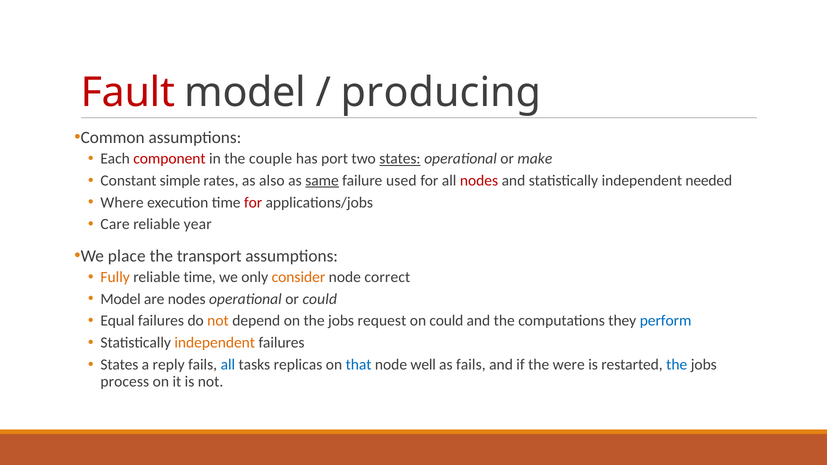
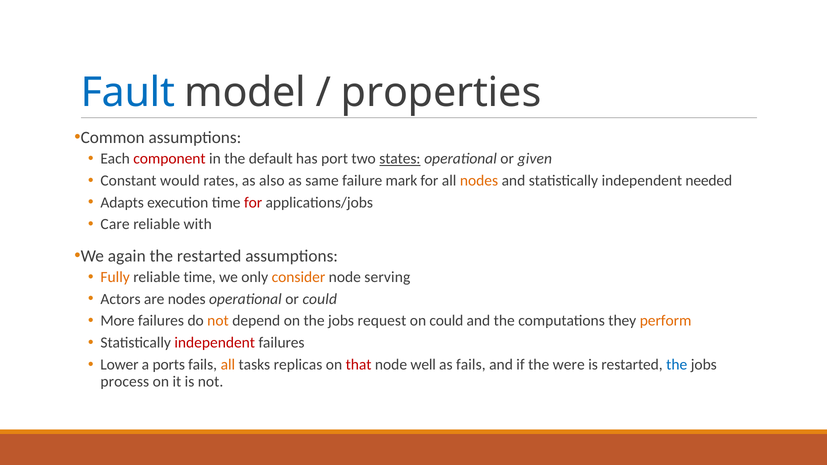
Fault colour: red -> blue (128, 93)
producing: producing -> properties (441, 93)
couple: couple -> default (271, 159)
make: make -> given (535, 159)
simple: simple -> would (180, 181)
same underline: present -> none (322, 181)
used: used -> mark (401, 181)
nodes colour: red -> orange (479, 181)
Where: Where -> Adapts (122, 203)
year: year -> with (198, 224)
place: place -> again (127, 256)
the transport: transport -> restarted (209, 256)
correct: correct -> serving (387, 277)
Model: Model -> Actors (121, 299)
Equal: Equal -> More (118, 321)
perform colour: blue -> orange (666, 321)
independent colour: orange -> red (215, 343)
States: States -> Lower (119, 365)
reply: reply -> ports (169, 365)
all colour: blue -> orange (228, 365)
that colour: blue -> red (359, 365)
